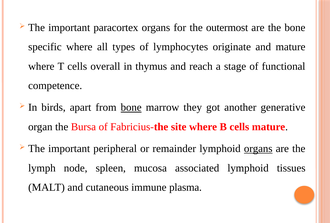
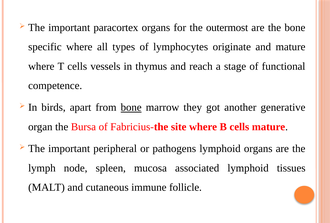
overall: overall -> vessels (105, 66)
remainder: remainder -> pathogens (174, 149)
organs underline: present -> none (258, 149)
plasma: plasma -> follicle (185, 187)
